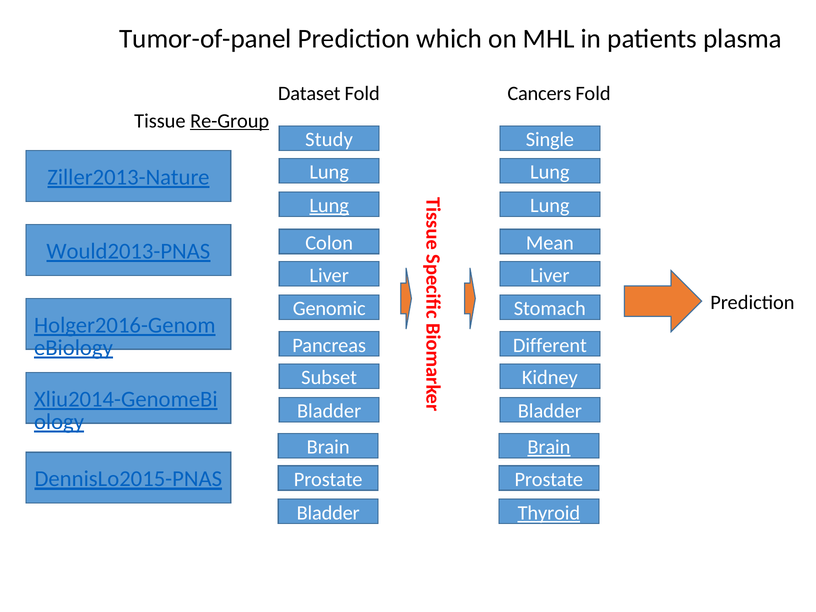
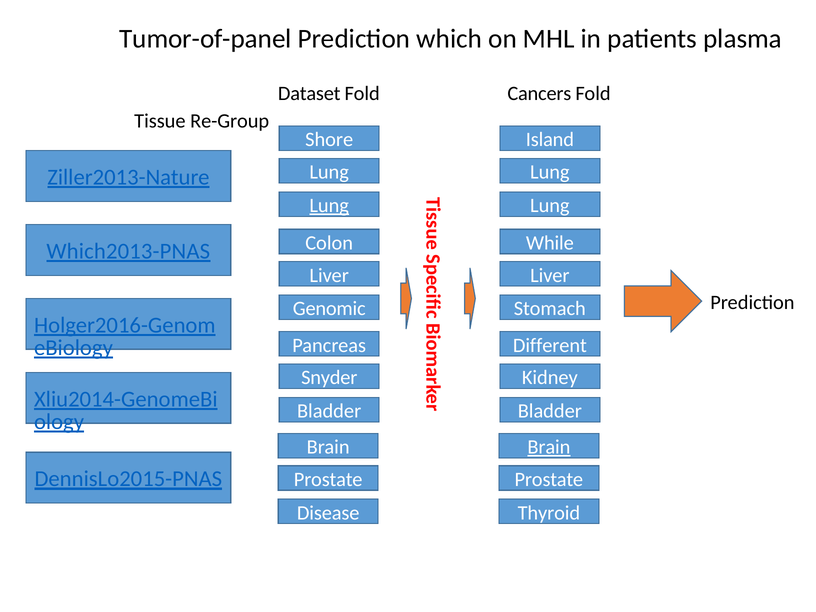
Re-Group underline: present -> none (230, 121)
Study: Study -> Shore (329, 140)
Single: Single -> Island (550, 140)
Mean: Mean -> While (550, 243)
Would2013-PNAS: Would2013-PNAS -> Which2013-PNAS (128, 251)
Subset: Subset -> Snyder (329, 378)
Bladder: Bladder -> Disease (328, 513)
Thyroid underline: present -> none (549, 513)
